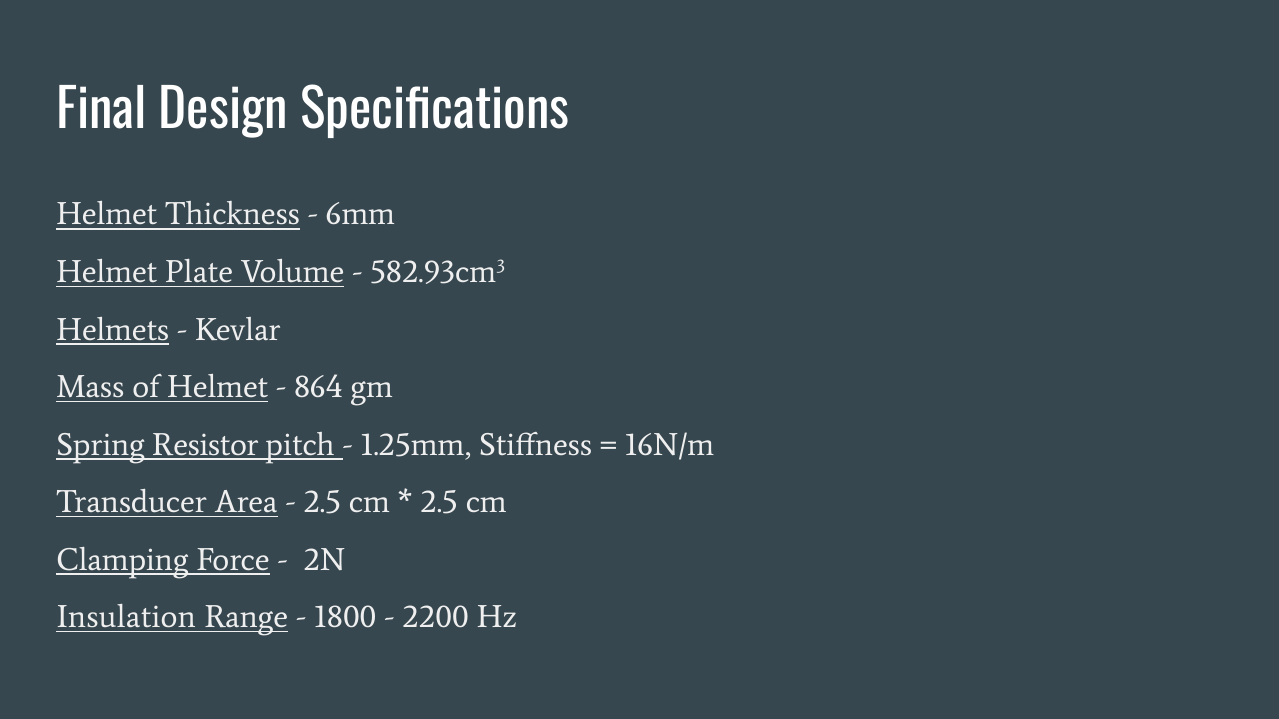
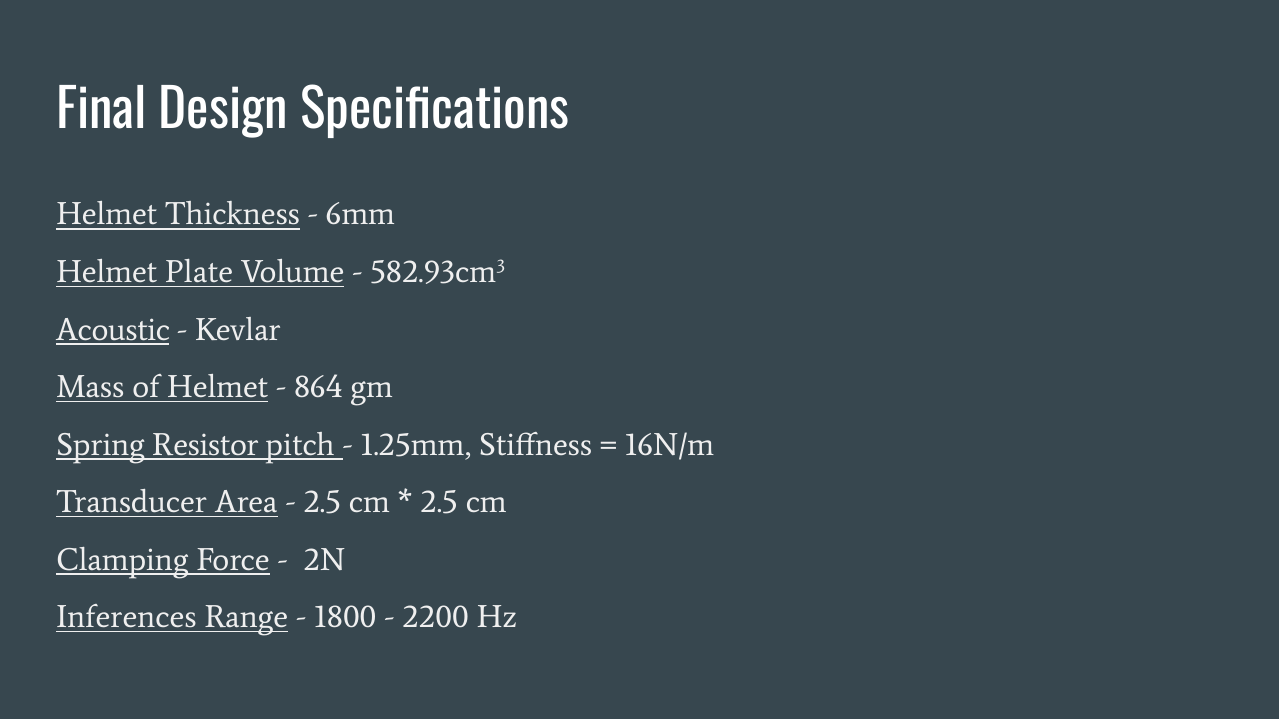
Helmets: Helmets -> Acoustic (113, 330)
Insulation: Insulation -> Inferences (126, 617)
